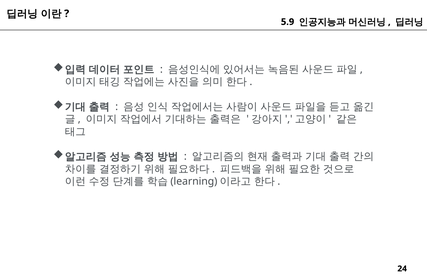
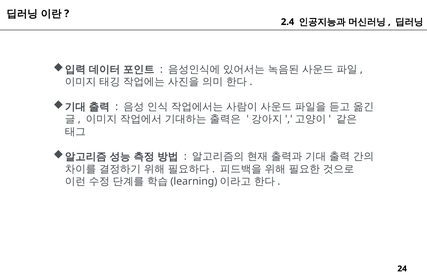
5.9: 5.9 -> 2.4 (288, 22)
